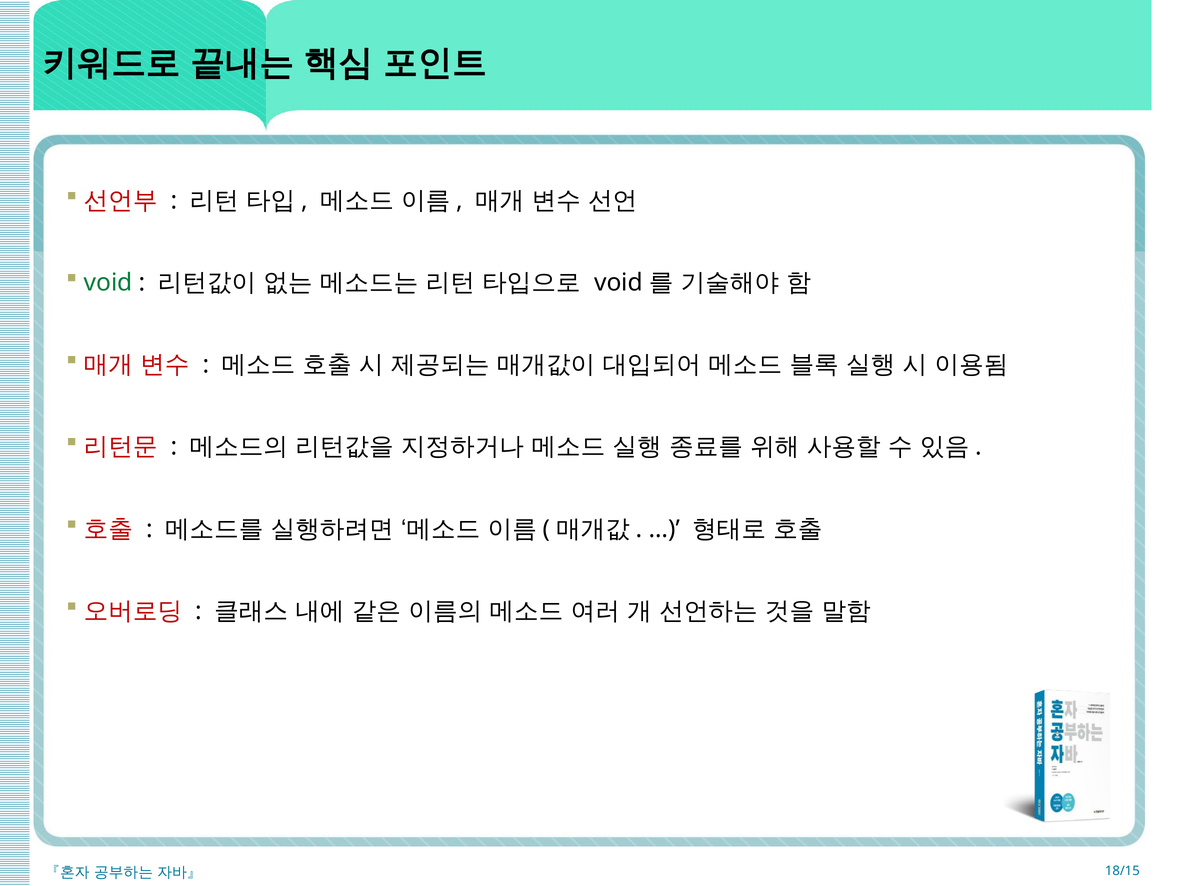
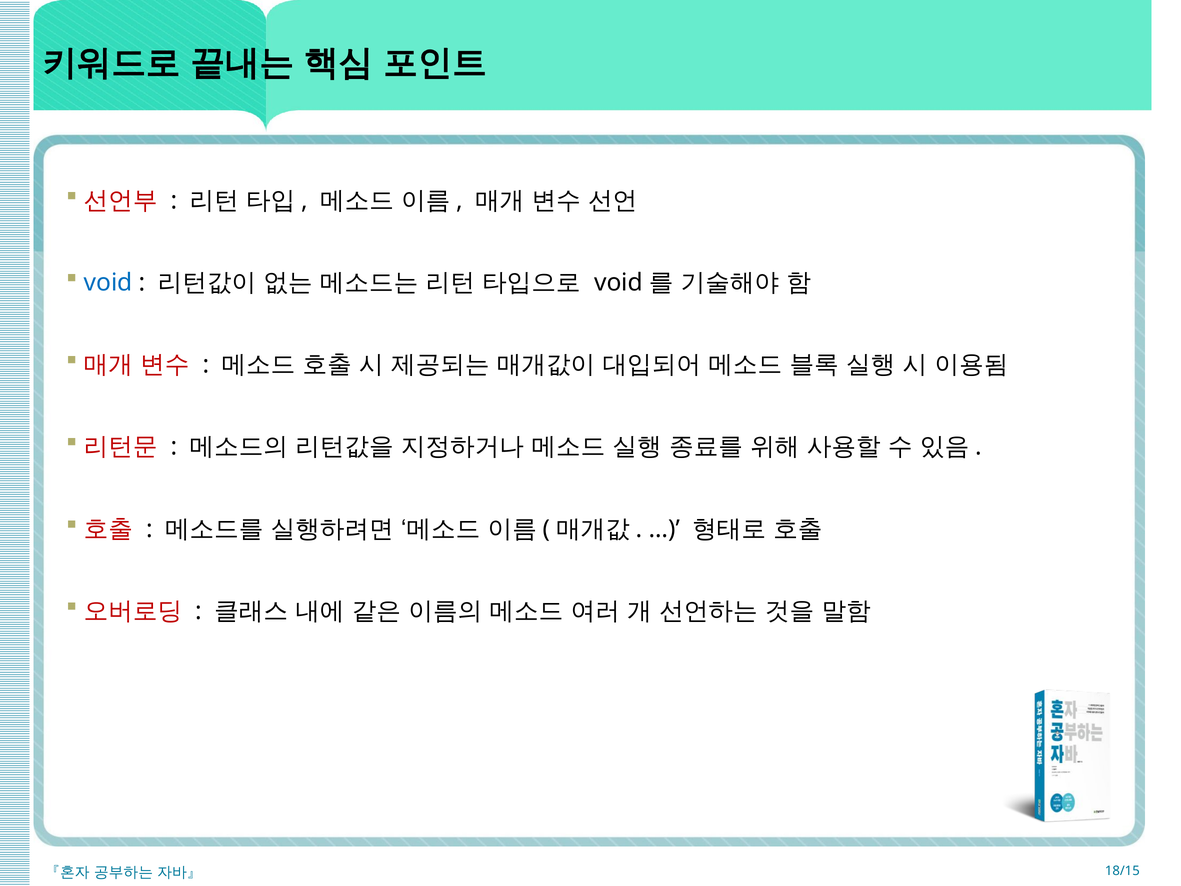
void colour: green -> blue (108, 282)
